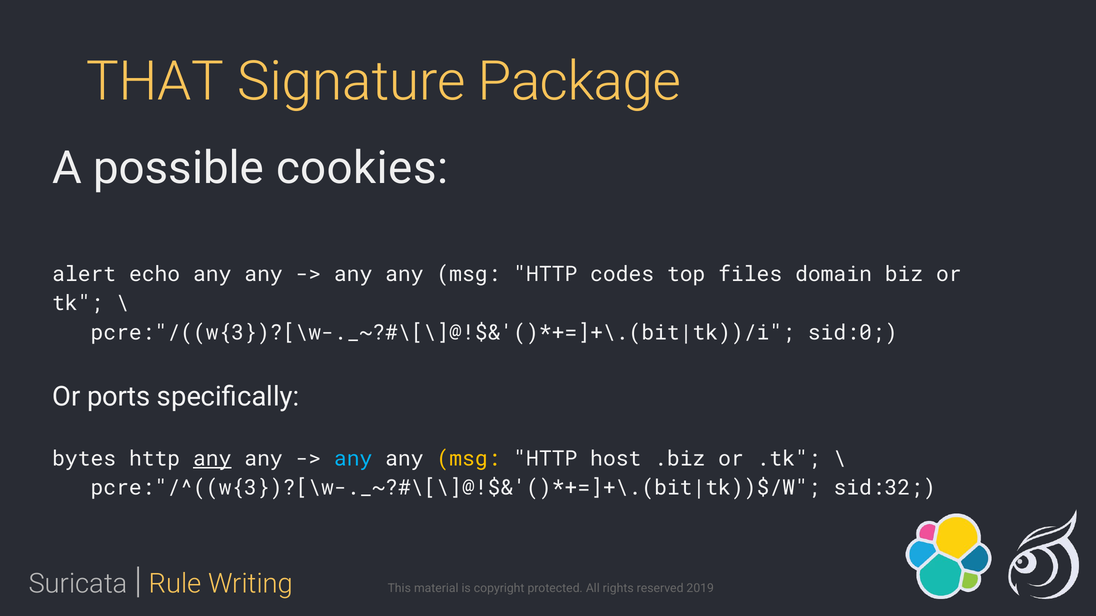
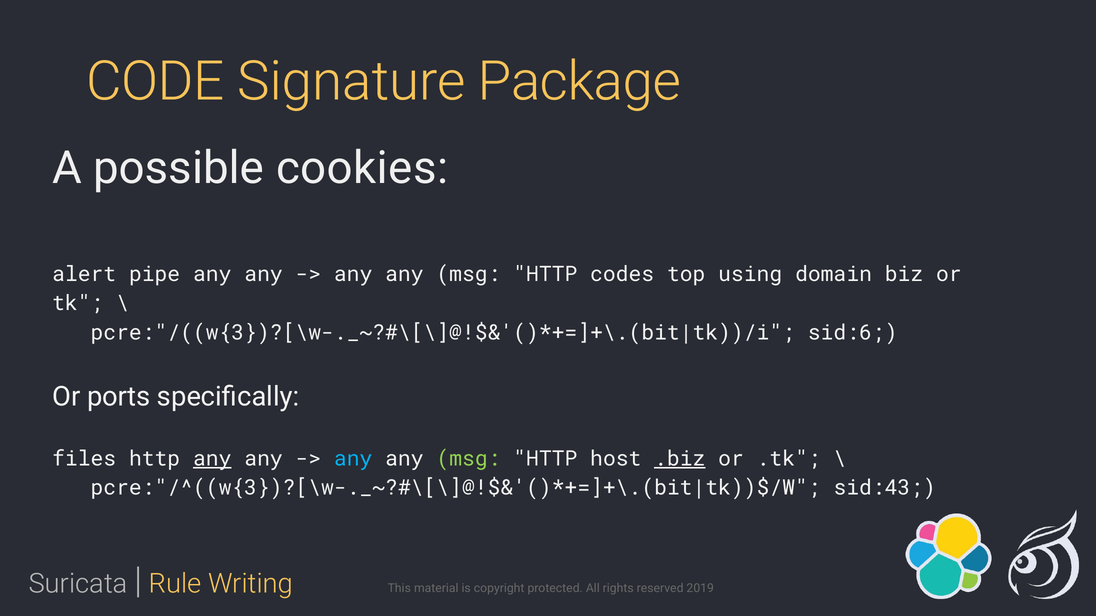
THAT: THAT -> CODE (155, 82)
echo: echo -> pipe (155, 274)
files: files -> using (750, 274)
sid:0: sid:0 -> sid:6 (853, 333)
bytes: bytes -> files (84, 459)
msg colour: yellow -> light green (468, 459)
.biz underline: none -> present (680, 459)
sid:32: sid:32 -> sid:43 (885, 488)
